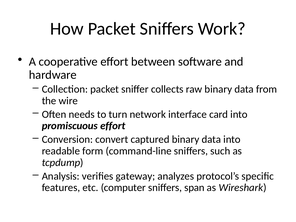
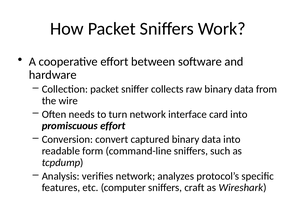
verifies gateway: gateway -> network (135, 176)
span: span -> craft (194, 188)
